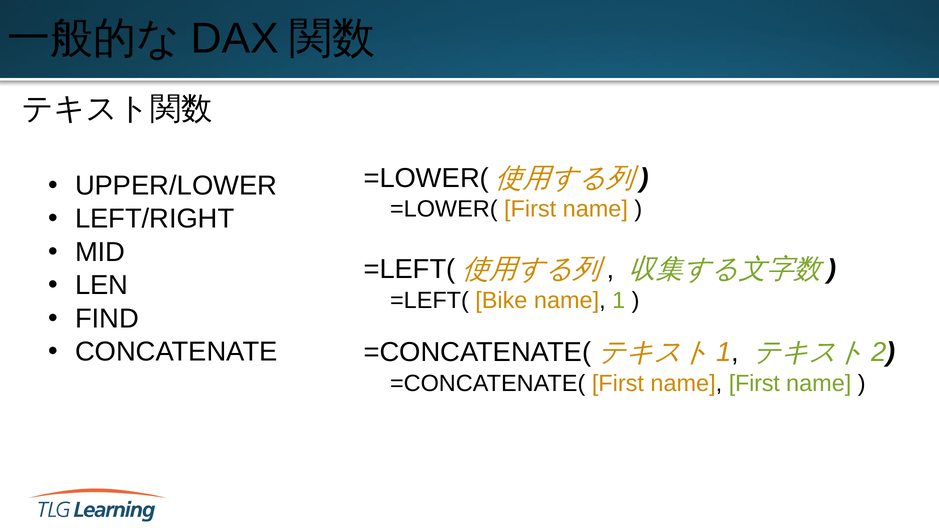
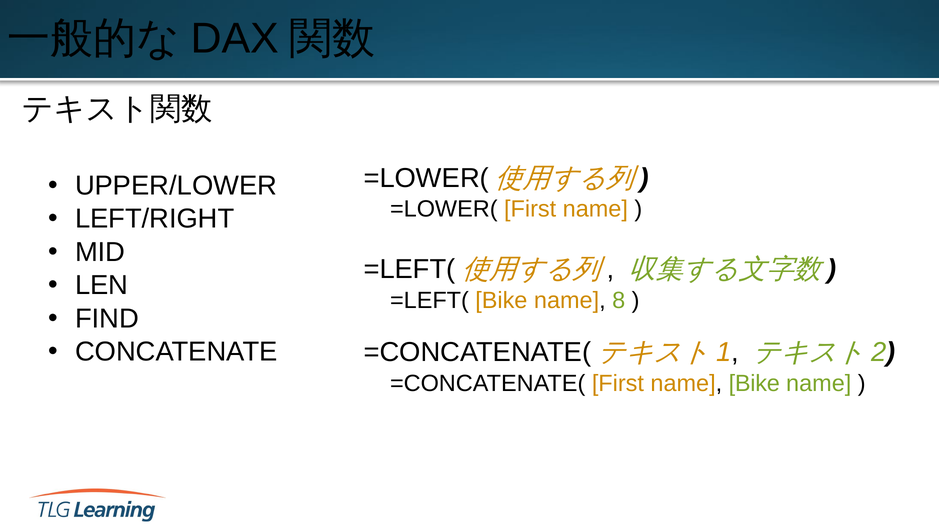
name 1: 1 -> 8 (619, 300)
name First: First -> Bike (754, 383)
